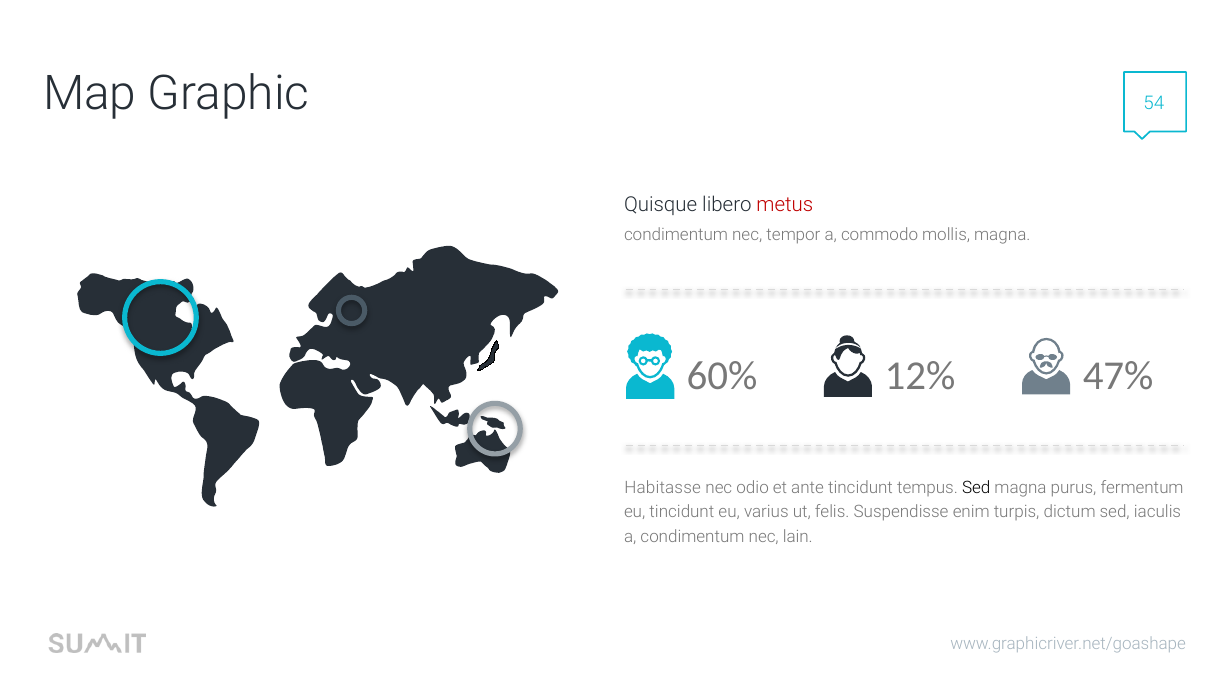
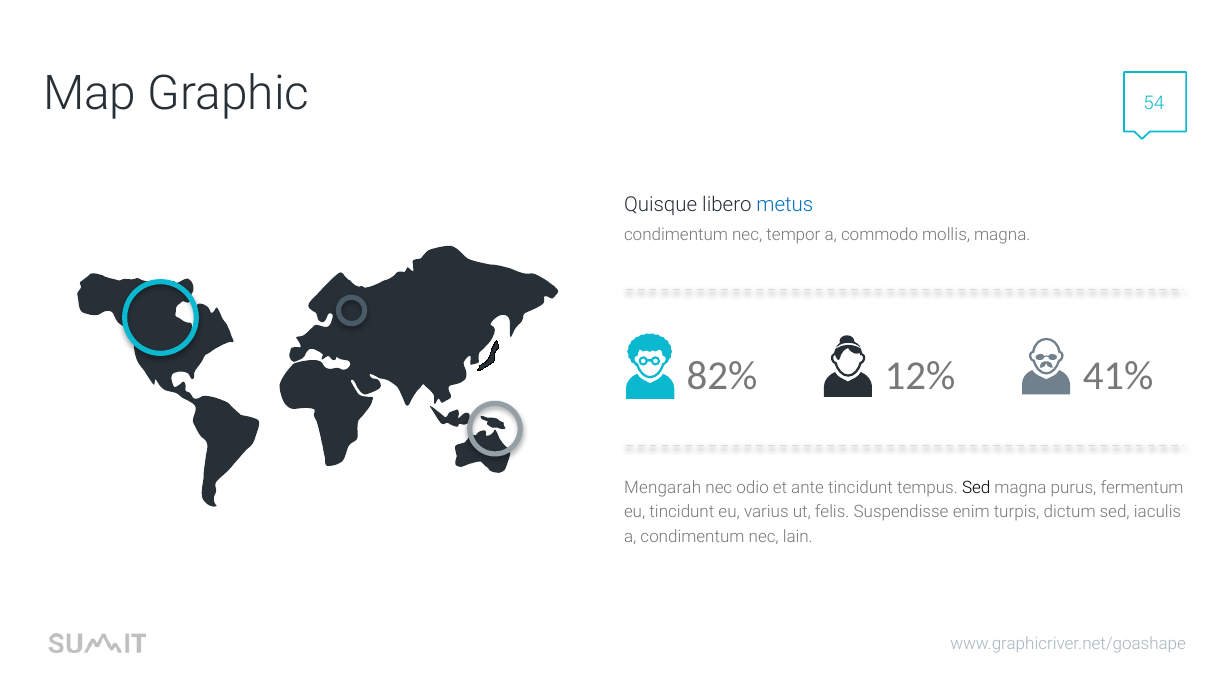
metus colour: red -> blue (785, 205)
60%: 60% -> 82% (722, 375)
47%: 47% -> 41% (1118, 375)
Habitasse: Habitasse -> Mengarah (663, 487)
